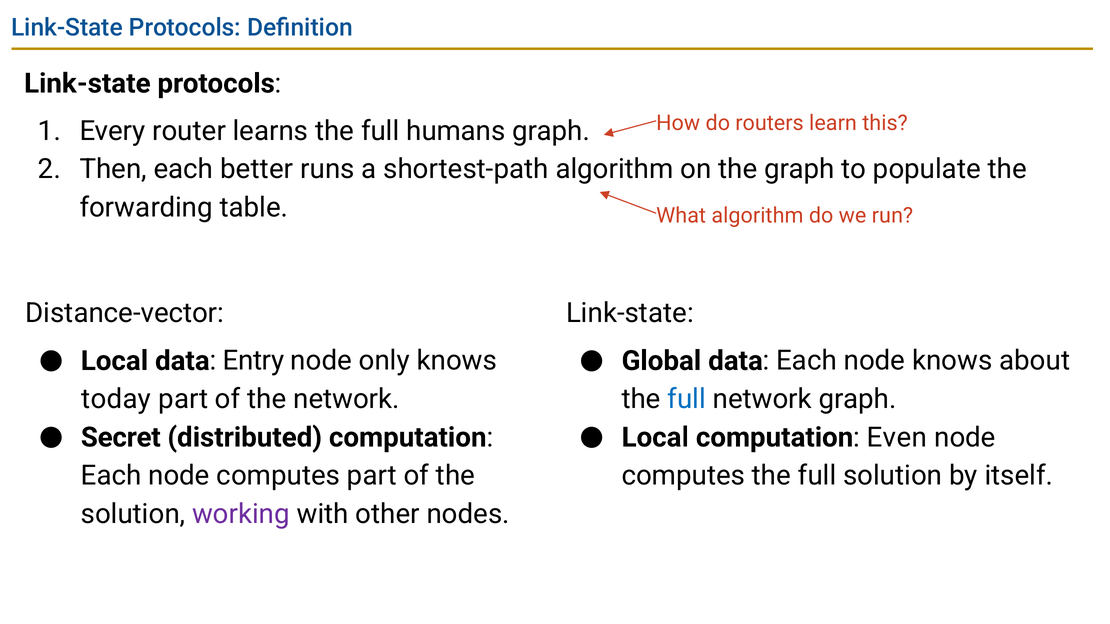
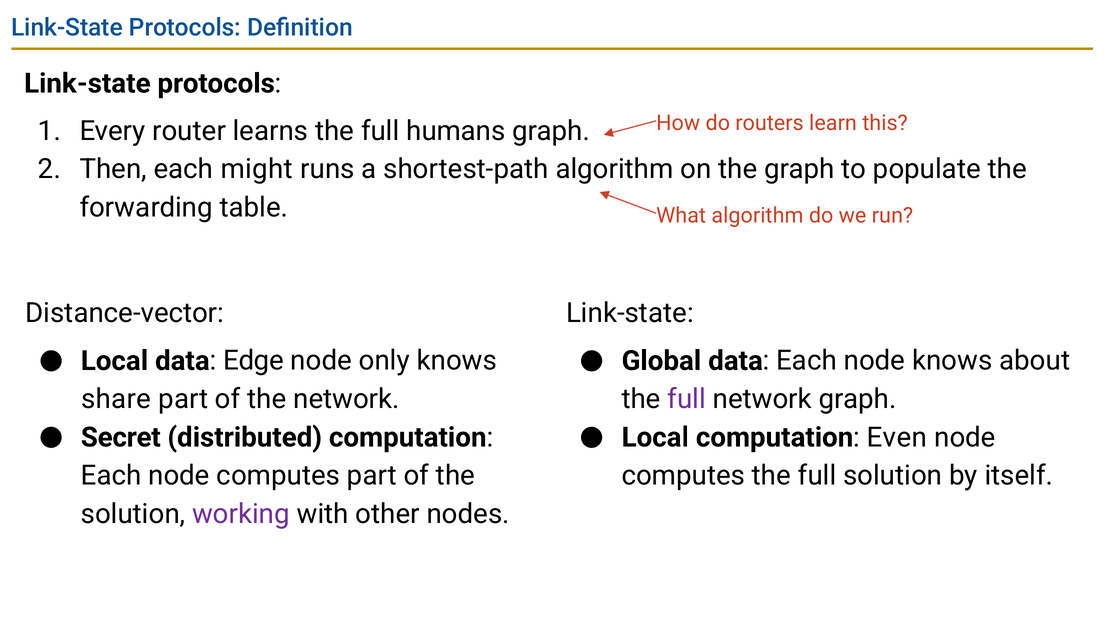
better: better -> might (257, 169)
Entry: Entry -> Edge (253, 361)
today: today -> share (116, 399)
full colour: blue -> purple (687, 399)
